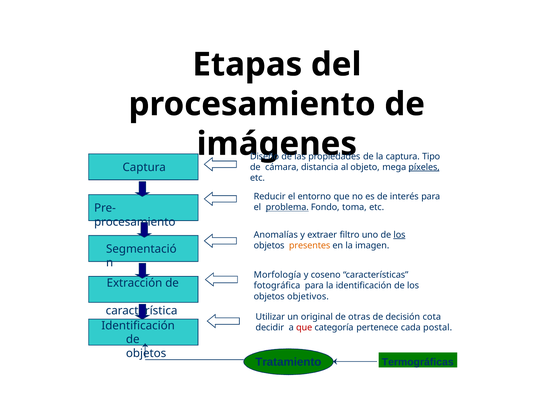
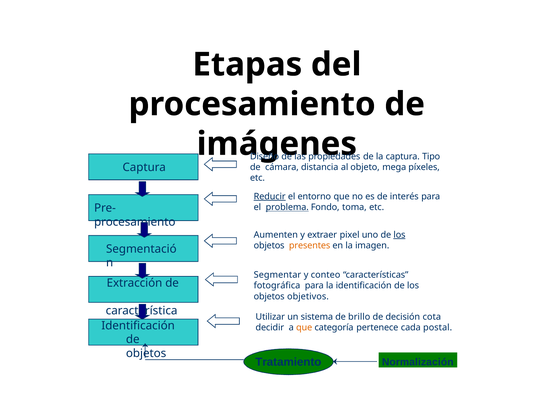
píxeles underline: present -> none (424, 167)
Reducir underline: none -> present (270, 197)
Anomalías: Anomalías -> Aumenten (276, 235)
filtro: filtro -> pixel (350, 235)
Morfología: Morfología -> Segmentar (277, 275)
coseno: coseno -> conteo (326, 275)
original: original -> sistema (317, 317)
otras: otras -> brillo (359, 317)
que colour: red -> orange (304, 328)
Termográficas: Termográficas -> Normalización (418, 362)
